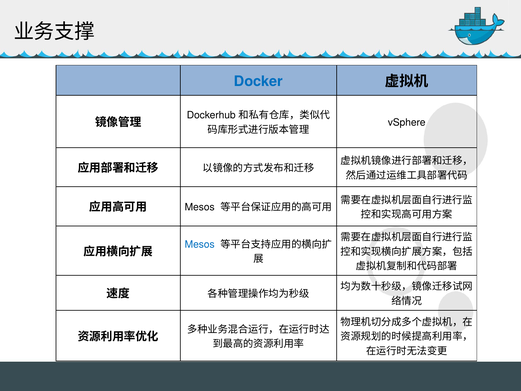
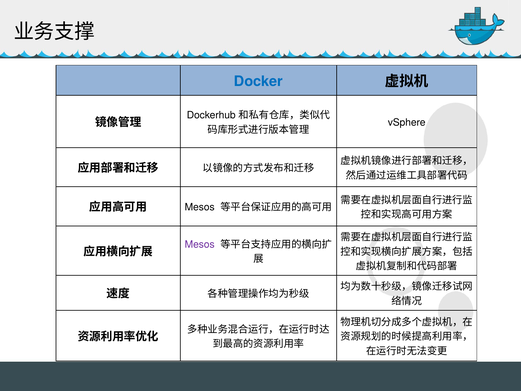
Mesos colour: blue -> purple (200, 244)
